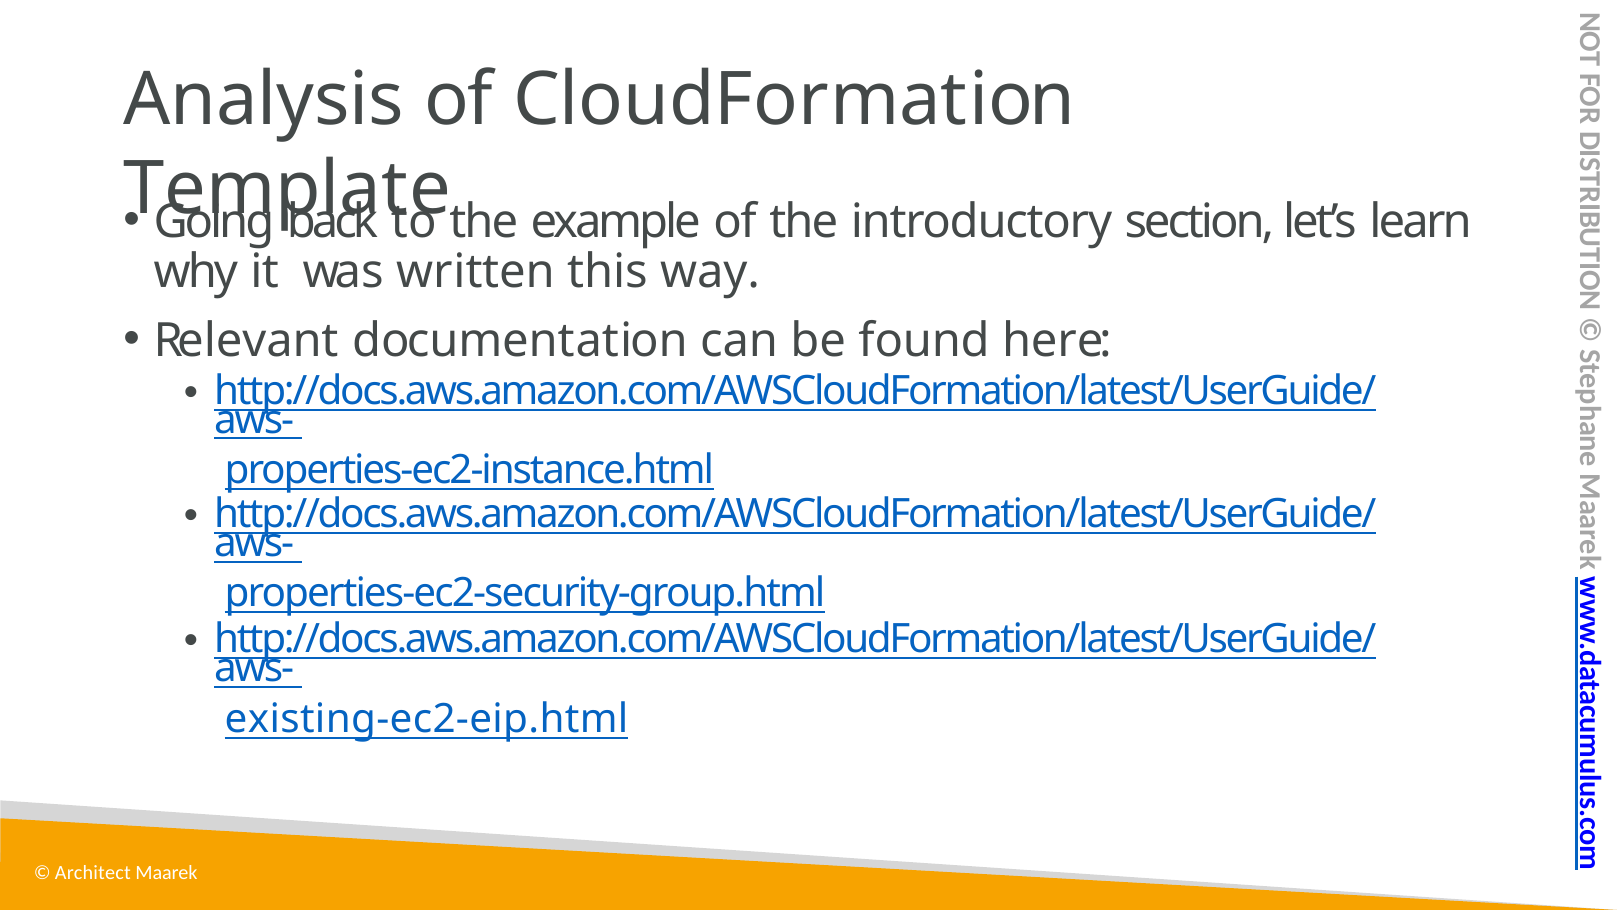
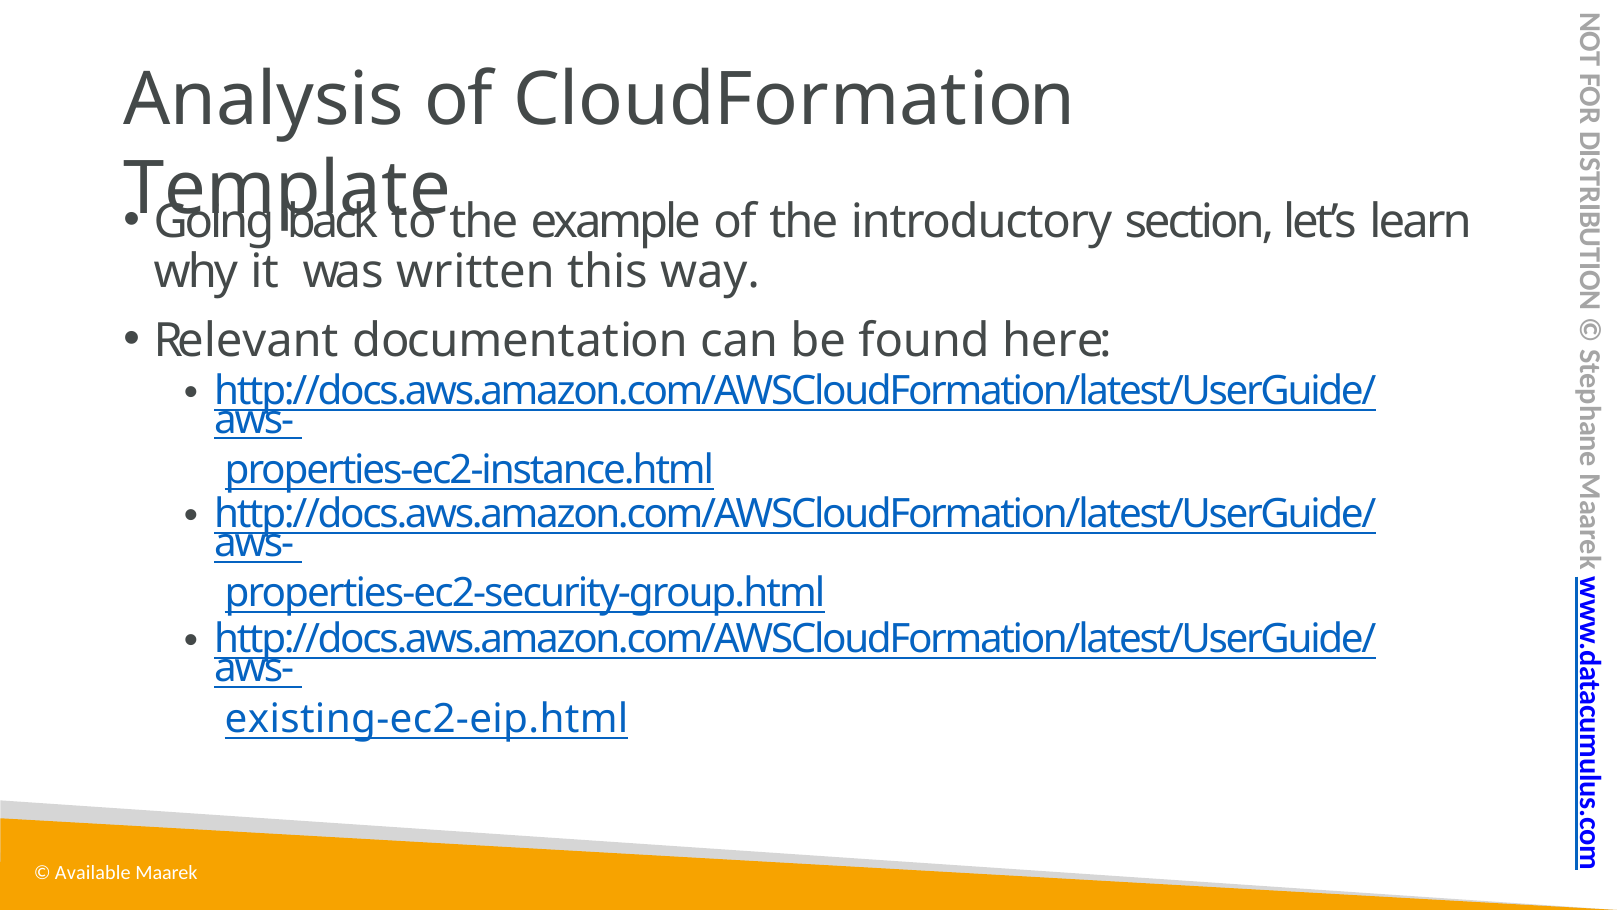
Architect: Architect -> Available (93, 872)
